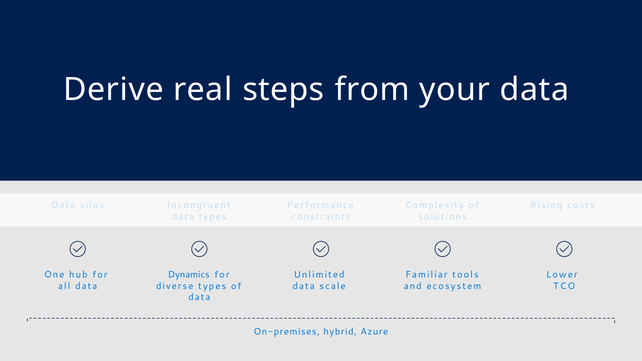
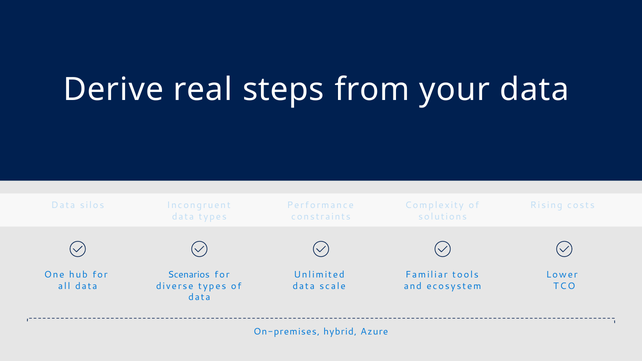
Dynamics: Dynamics -> Scenarios (189, 275)
